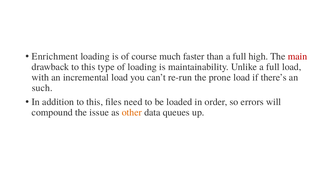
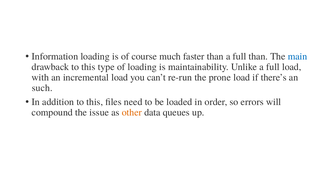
Enrichment: Enrichment -> Information (55, 56)
full high: high -> than (258, 56)
main colour: red -> blue (298, 56)
